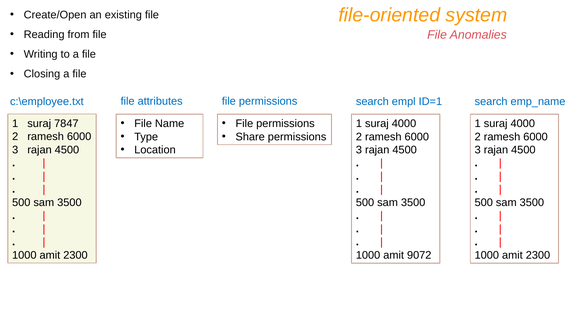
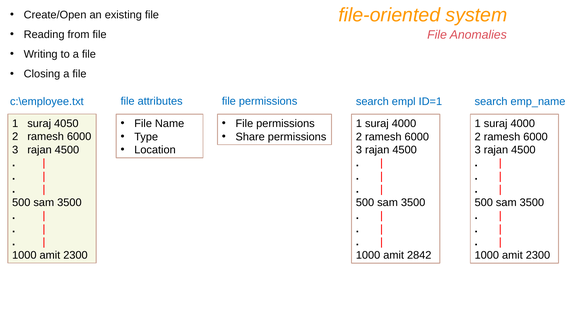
7847: 7847 -> 4050 (66, 123)
9072: 9072 -> 2842 (419, 255)
